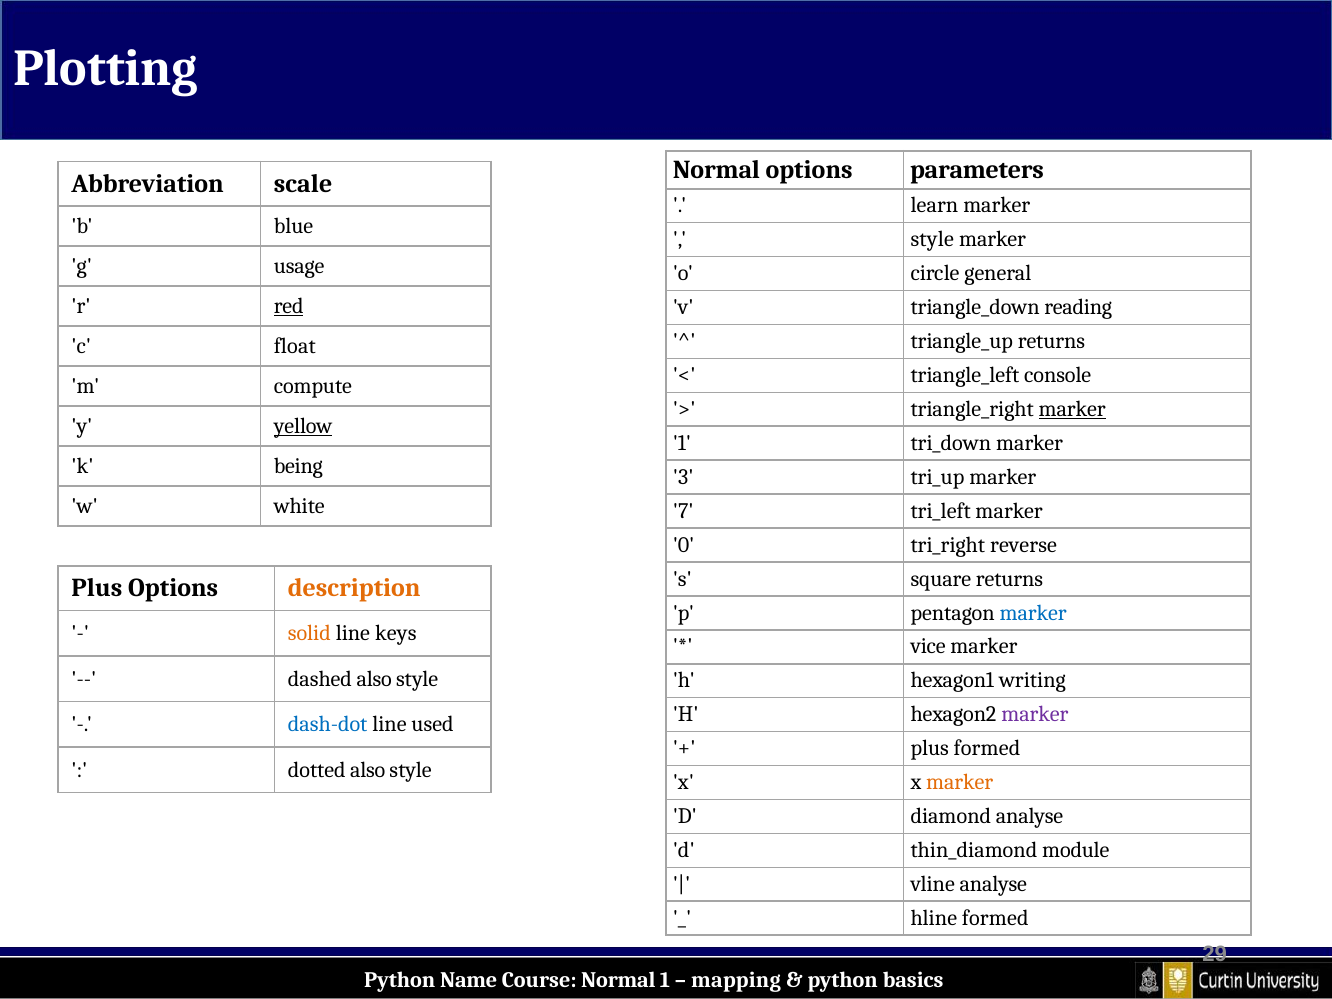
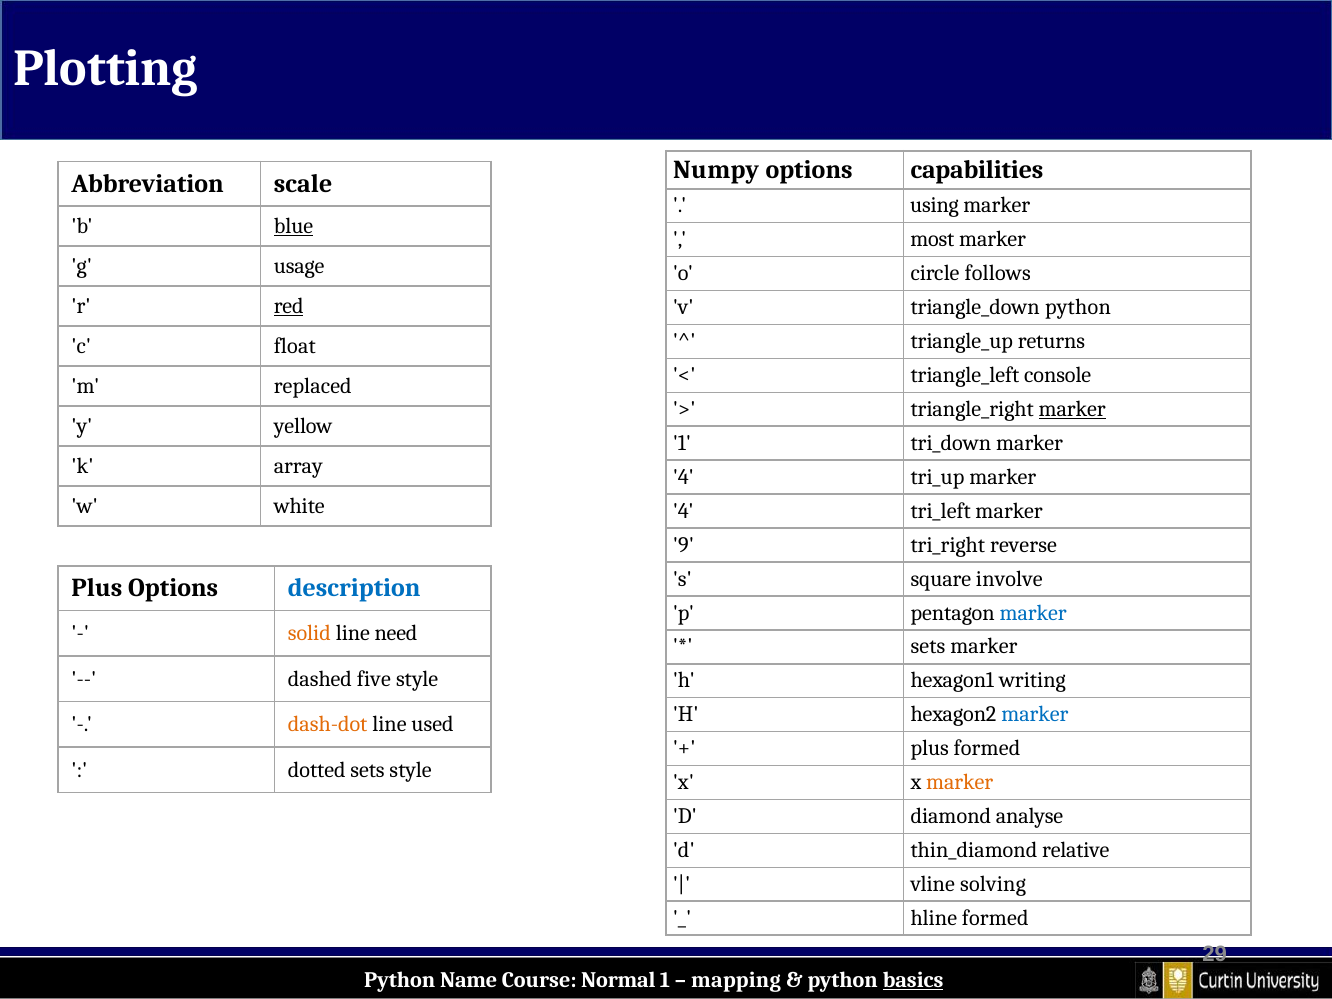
Normal: Normal -> Numpy (716, 170)
parameters: parameters -> capabilities (977, 170)
learn: learn -> using (935, 206)
blue underline: none -> present (293, 226)
style: style -> most (932, 240)
general: general -> follows (998, 273)
reading: reading -> python (1078, 307)
compute: compute -> replaced (313, 386)
yellow underline: present -> none (303, 426)
being: being -> array (298, 466)
3: 3 -> 4 (683, 477)
7: 7 -> 4 (683, 511)
0: 0 -> 9 (683, 545)
square returns: returns -> involve (1009, 579)
description colour: orange -> blue (354, 588)
keys: keys -> need (396, 633)
vice: vice -> sets (928, 647)
dashed also: also -> five (374, 679)
marker colour: purple -> blue (1035, 715)
dash-dot colour: blue -> orange (328, 724)
dotted also: also -> sets (368, 770)
module: module -> relative (1076, 850)
vline analyse: analyse -> solving (993, 884)
basics underline: none -> present (913, 980)
